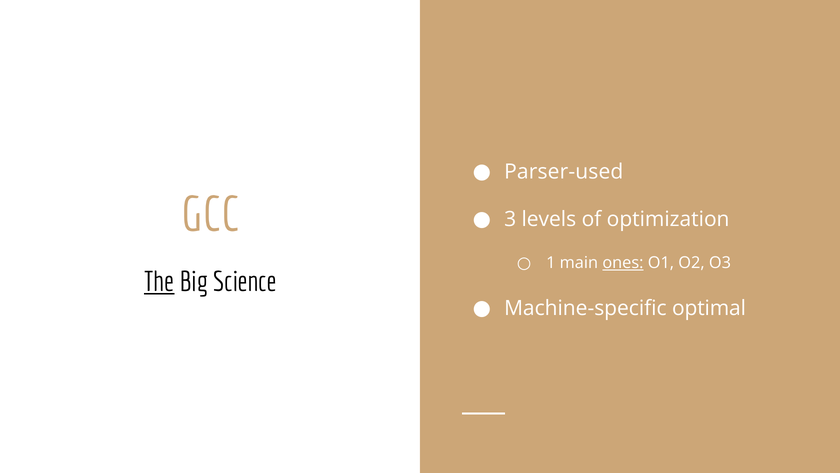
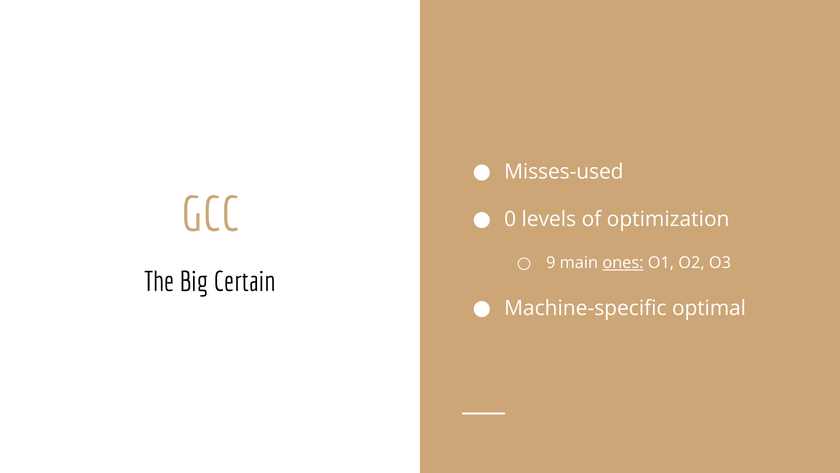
Parser-used: Parser-used -> Misses-used (564, 171)
3: 3 -> 0 (510, 219)
1: 1 -> 9 (551, 263)
The underline: present -> none (159, 282)
Science: Science -> Certain (245, 282)
